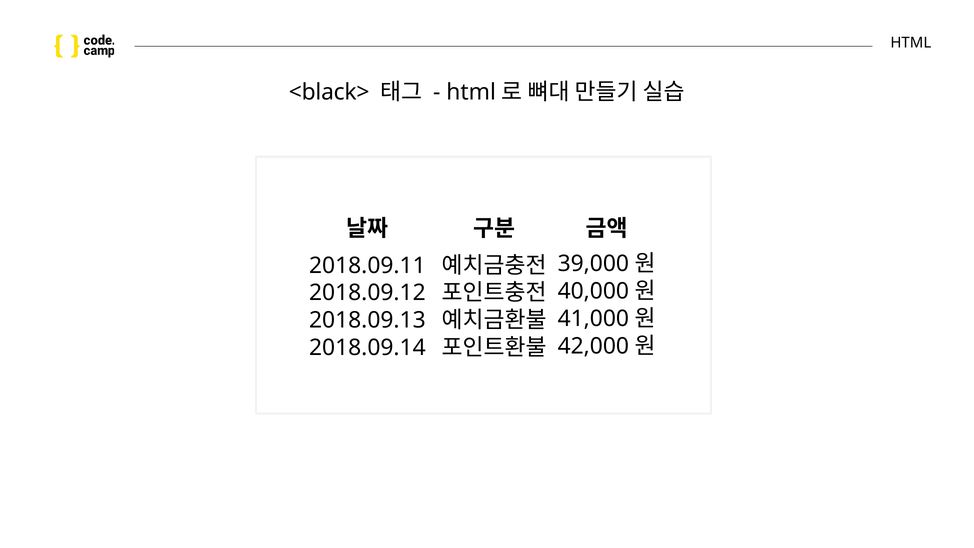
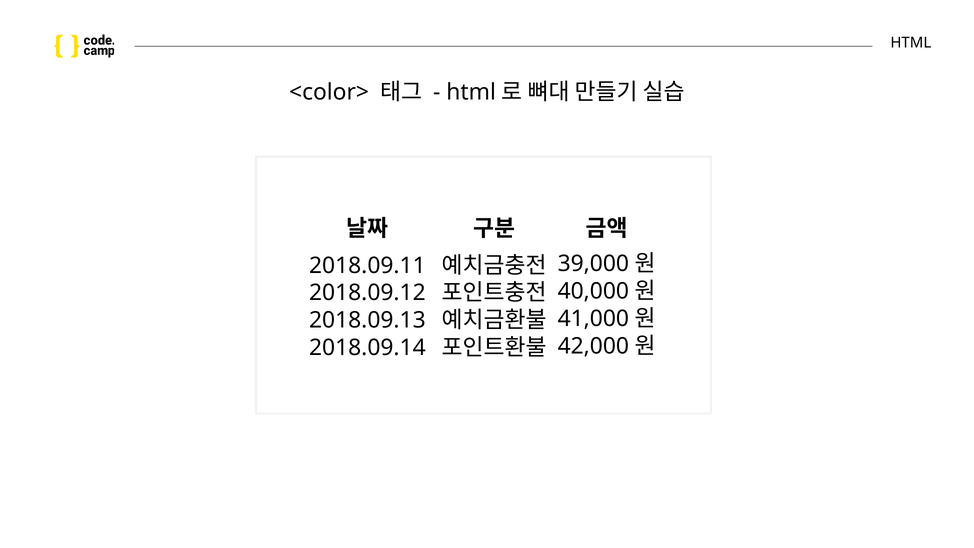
<black>: <black> -> <color> (329, 92)
